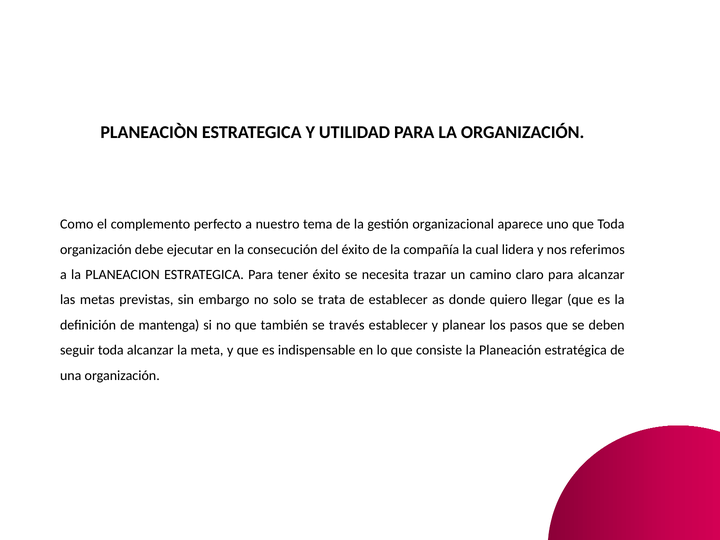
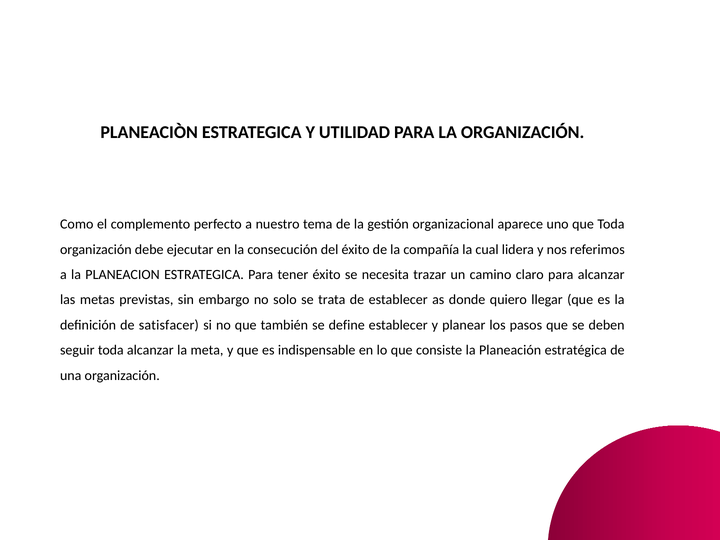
mantenga: mantenga -> satisfacer (169, 325)
través: través -> define (347, 325)
